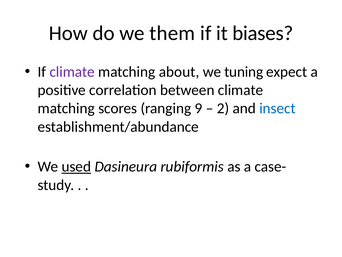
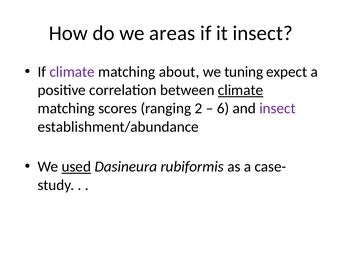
them: them -> areas (172, 33)
it biases: biases -> insect (263, 33)
climate underline: none -> present (241, 90)
9: 9 -> 2 (199, 108)
2: 2 -> 6 (223, 108)
insect colour: blue -> purple (277, 108)
